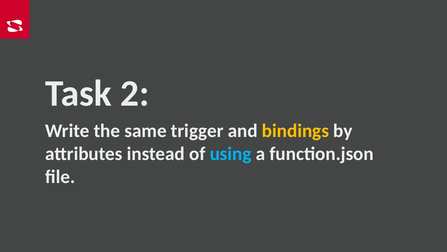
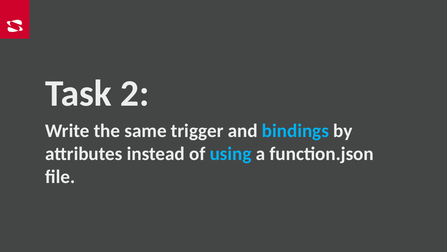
bindings colour: yellow -> light blue (295, 131)
